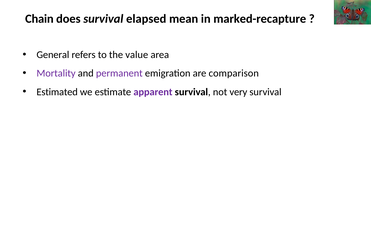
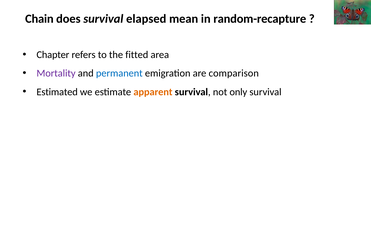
marked-recapture: marked-recapture -> random-recapture (260, 19)
General: General -> Chapter (53, 55)
value: value -> fitted (137, 55)
permanent colour: purple -> blue (119, 73)
apparent colour: purple -> orange (153, 92)
very: very -> only (238, 92)
